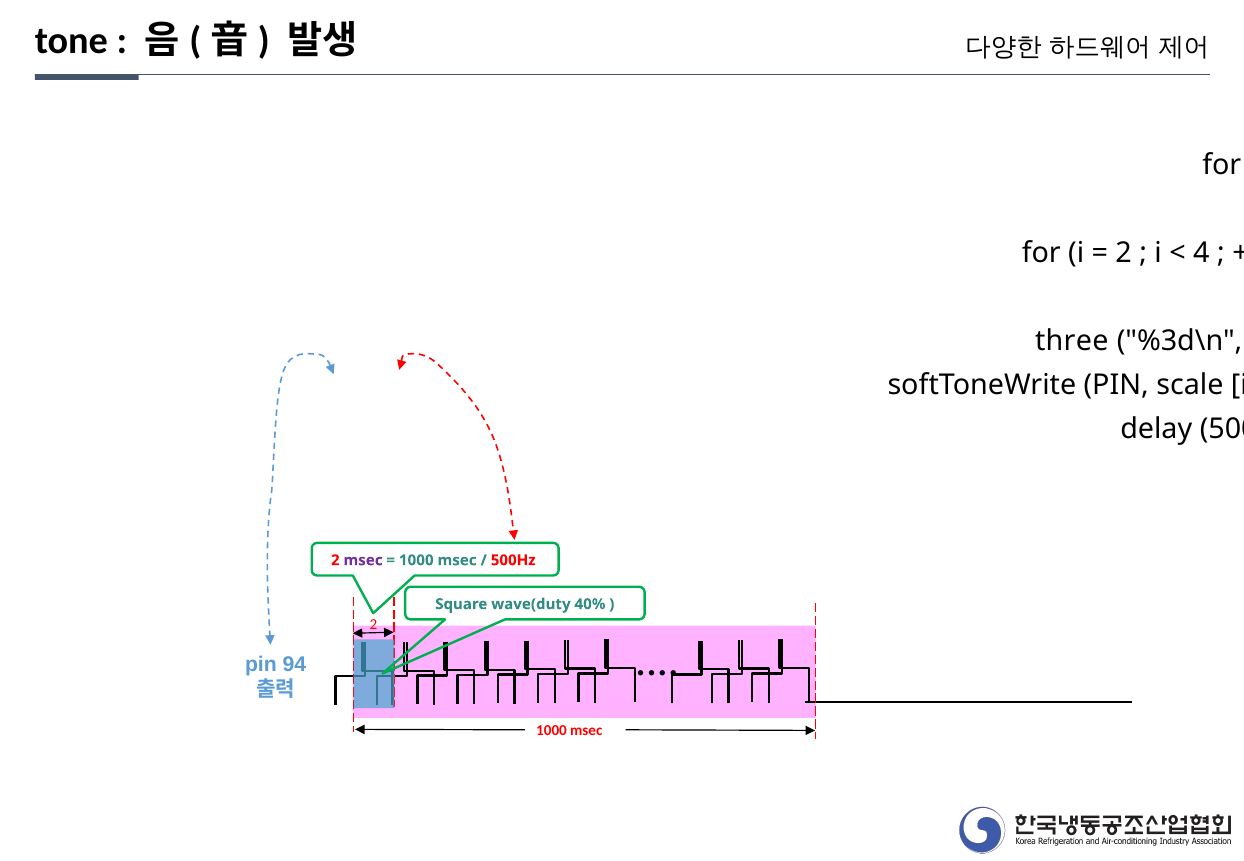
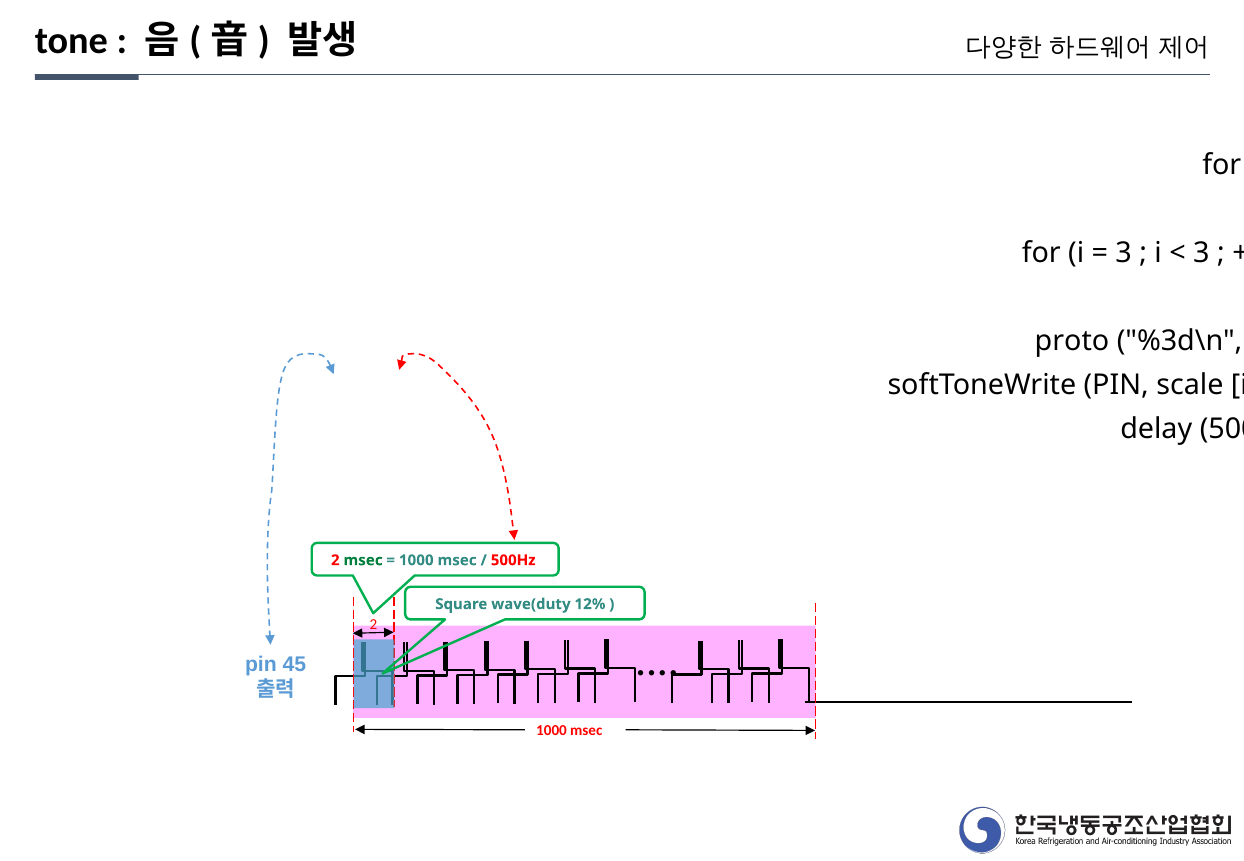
2: 2 -> 3 (1124, 253)
4: 4 -> 3 (1201, 253)
three: three -> proto (1072, 341)
msec colour: purple -> green (363, 560)
40%: 40% -> 12% (590, 604)
94: 94 -> 45 (294, 665)
